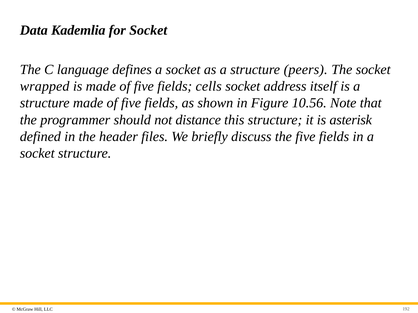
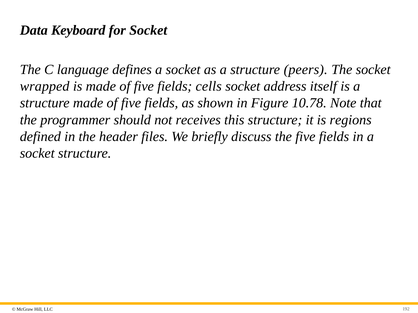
Kademlia: Kademlia -> Keyboard (78, 30)
10.56: 10.56 -> 10.78 (309, 103)
distance: distance -> receives (198, 120)
asterisk: asterisk -> regions (351, 120)
